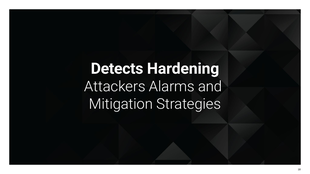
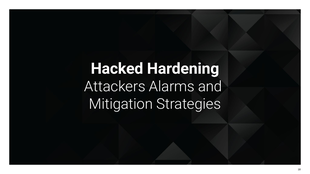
Detects: Detects -> Hacked (117, 69)
